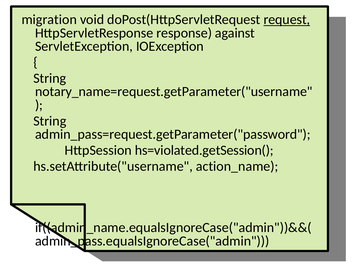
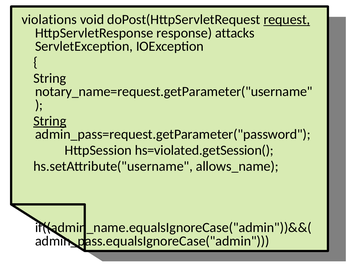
migration: migration -> violations (49, 20)
against: against -> attacks (235, 33)
String underline: none -> present (50, 121)
action_name: action_name -> allows_name (237, 166)
